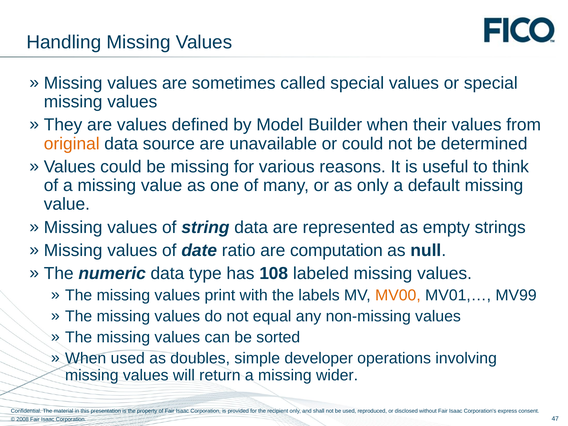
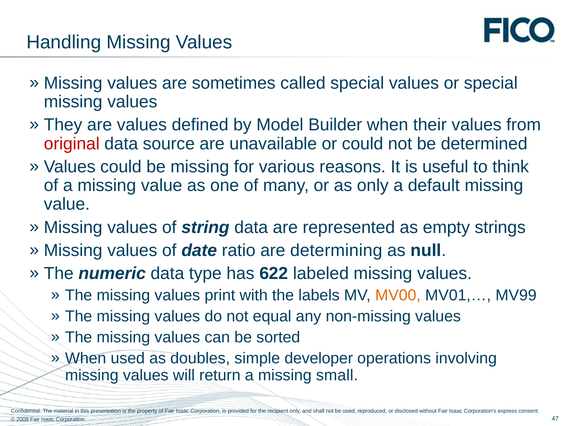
original colour: orange -> red (72, 144)
computation: computation -> determining (336, 250)
108: 108 -> 622 (274, 273)
wider: wider -> small (337, 375)
